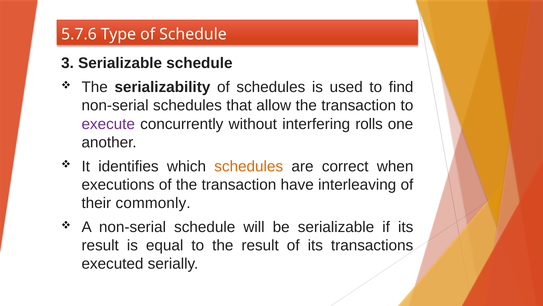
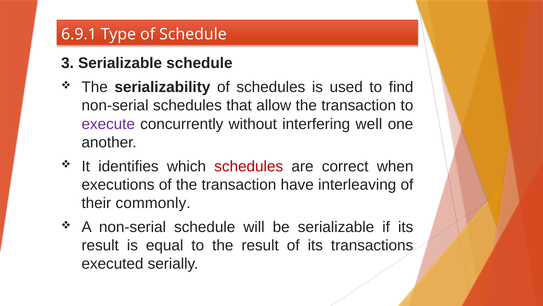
5.7.6: 5.7.6 -> 6.9.1 (79, 34)
rolls: rolls -> well (369, 124)
schedules colour: orange -> red (249, 166)
